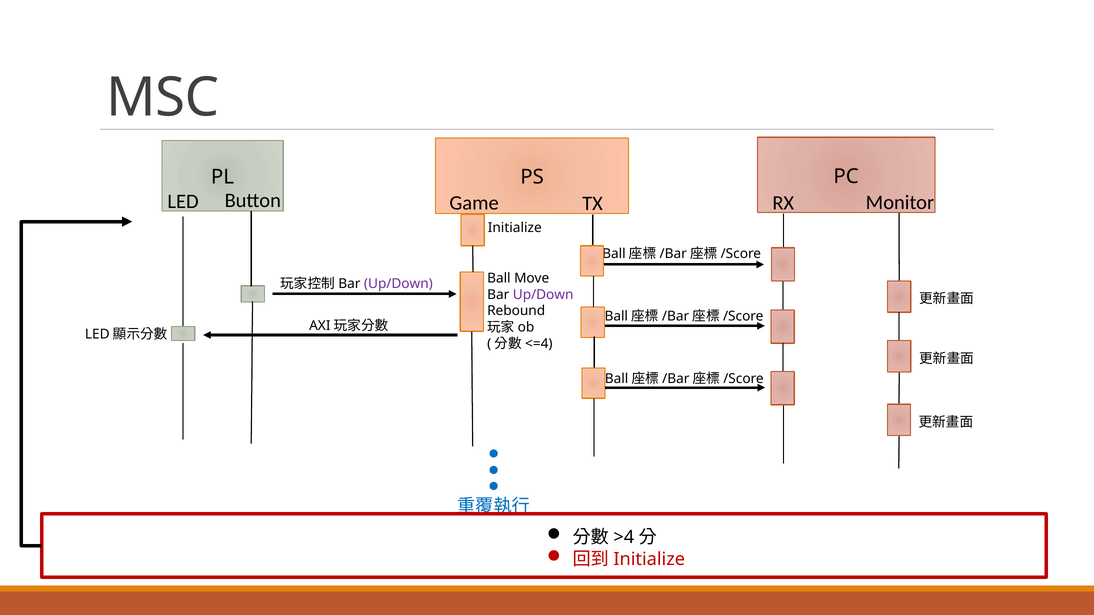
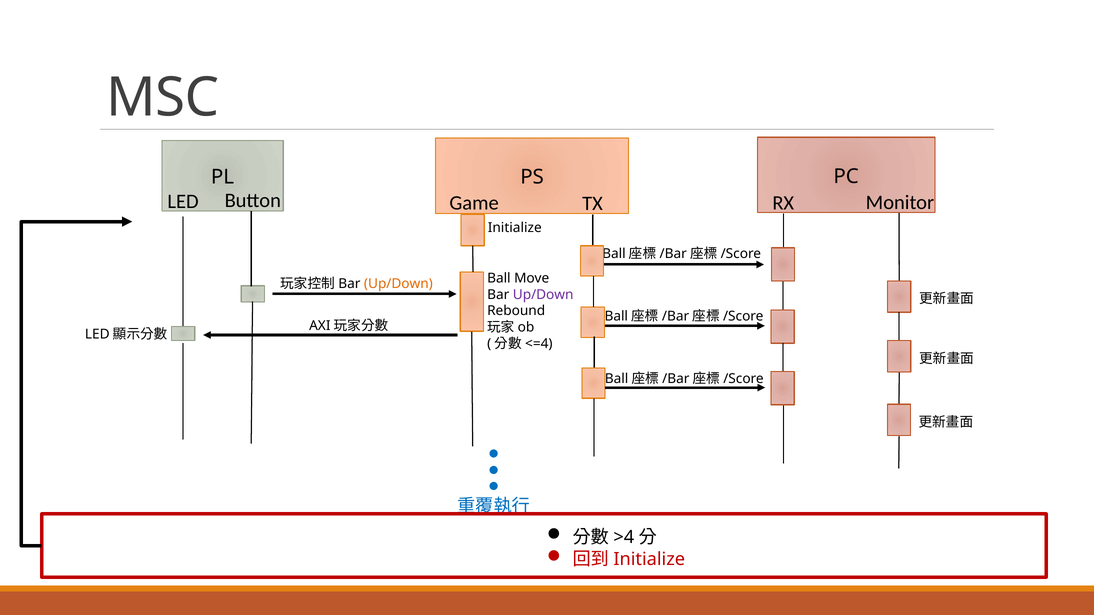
Up/Down colour: purple -> orange (398, 284)
